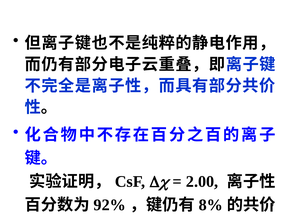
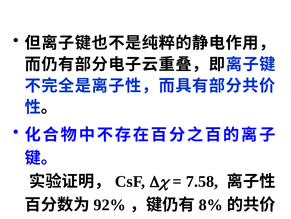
2.00: 2.00 -> 7.58 (202, 181)
